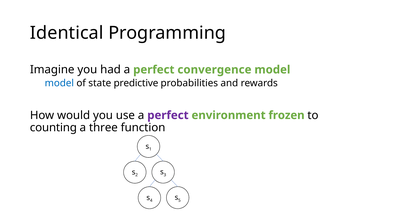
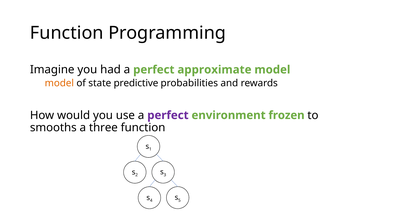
Identical: Identical -> Function (67, 33)
convergence: convergence -> approximate (214, 70)
model colour: blue -> orange (59, 83)
counting: counting -> smooths (53, 128)
